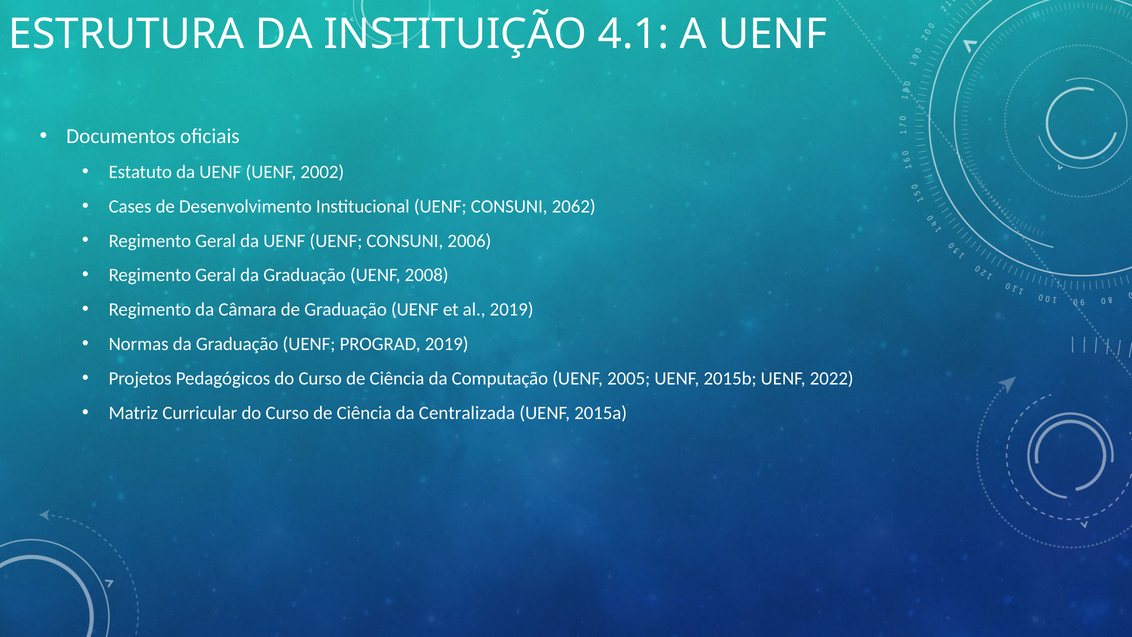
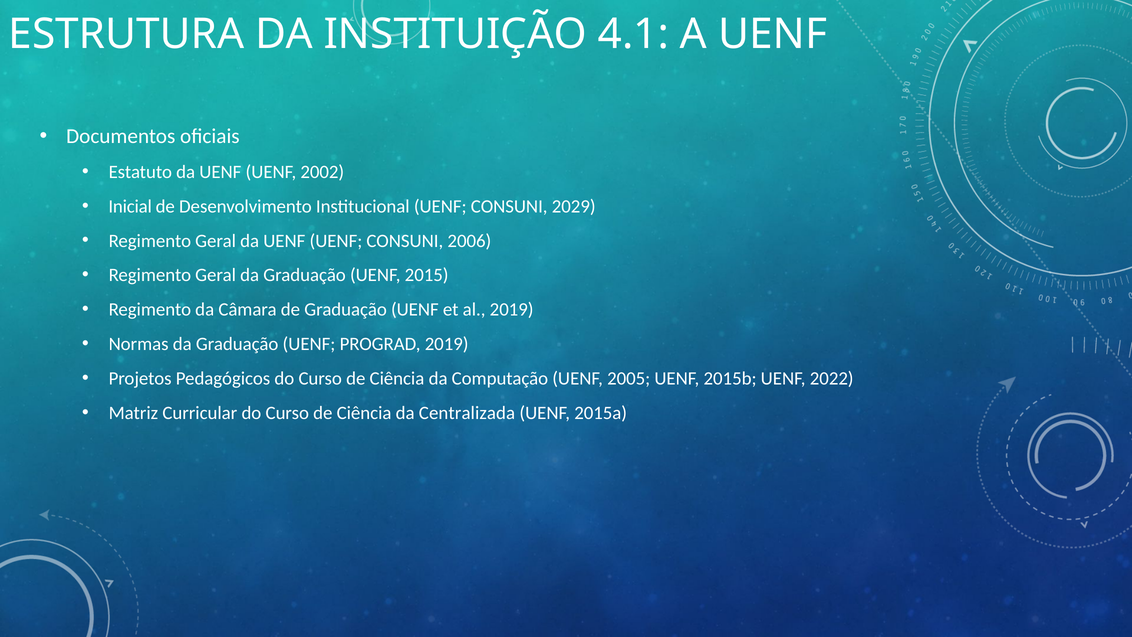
Cases: Cases -> Inicial (130, 206)
2062: 2062 -> 2029 (574, 206)
2008: 2008 -> 2015 (427, 275)
